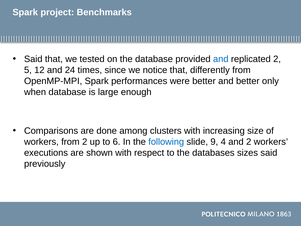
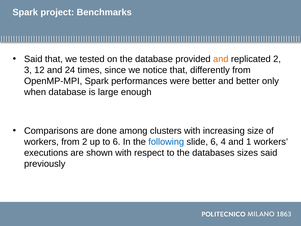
and colour: blue -> orange (221, 59)
5: 5 -> 3 (28, 70)
slide 9: 9 -> 6 (214, 142)
and 2: 2 -> 1 (249, 142)
